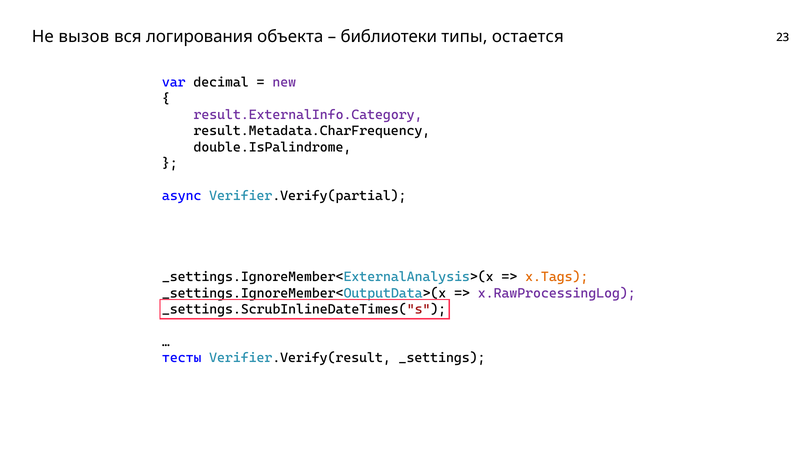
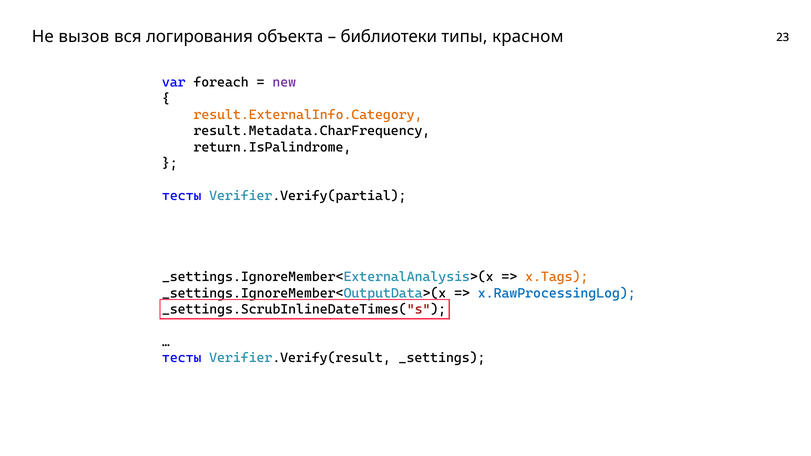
остается: остается -> красном (528, 37)
decimal: decimal -> foreach (221, 82)
result.ExternalInfo.Category colour: purple -> orange (308, 115)
double.IsPalindrome: double.IsPalindrome -> return.IsPalindrome (272, 147)
async: async -> тесты (182, 196)
x.RawProcessingLog colour: purple -> blue (557, 293)
